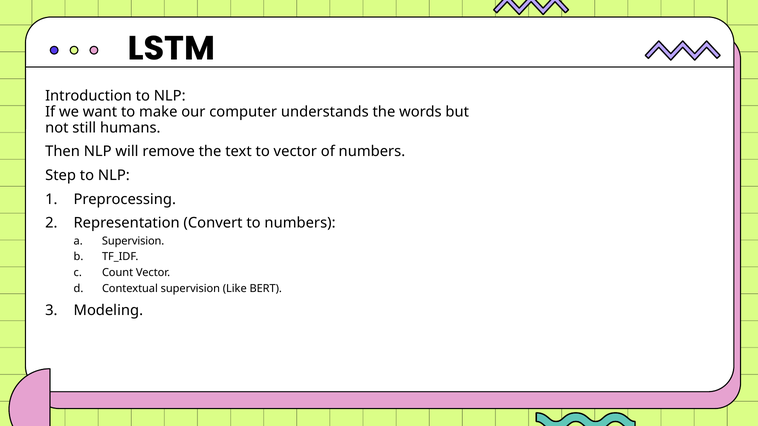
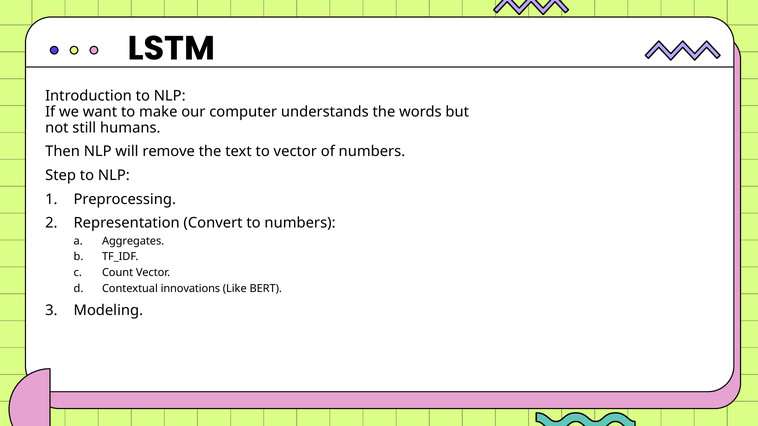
Supervision: Supervision -> Aggregates (133, 241)
Contextual supervision: supervision -> innovations (190, 289)
